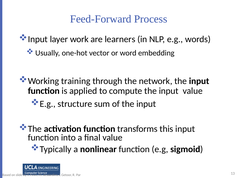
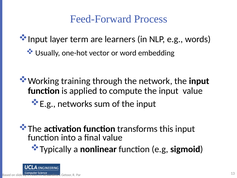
work: work -> term (79, 39)
structure: structure -> networks (75, 104)
